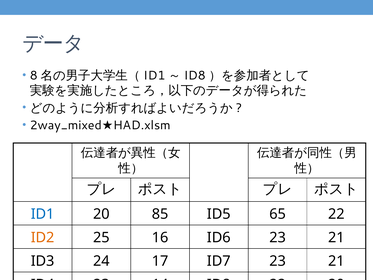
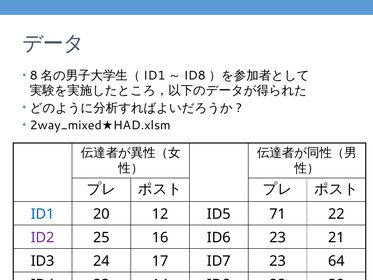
85: 85 -> 12 (160, 214)
65: 65 -> 71 (278, 214)
ID2 colour: orange -> purple (43, 237)
ID7 23 21: 21 -> 64 (336, 261)
